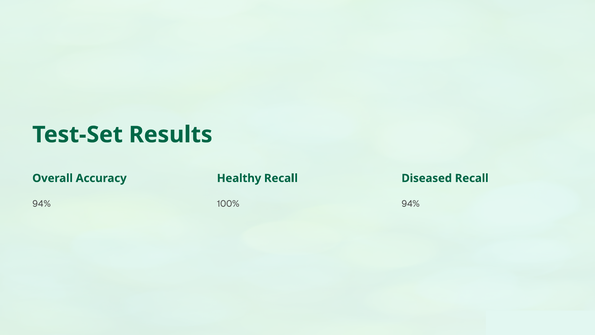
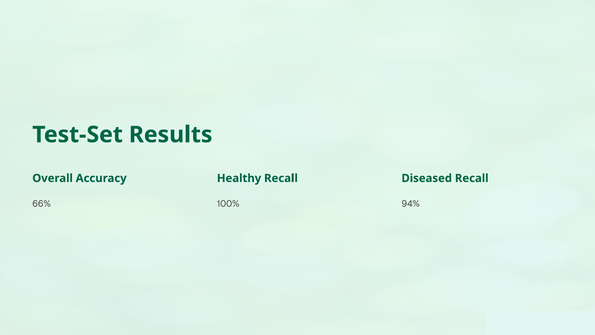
94%: 94% -> 66% (42, 203)
